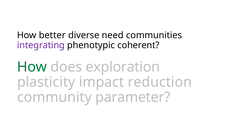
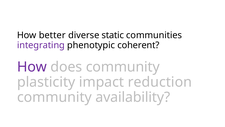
need: need -> static (113, 35)
How colour: green -> purple (32, 67)
does exploration: exploration -> community (123, 67)
parameter: parameter -> availability (133, 97)
